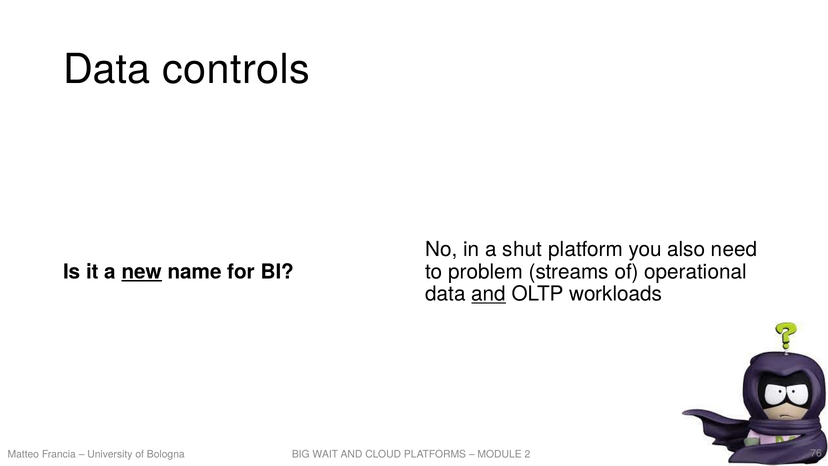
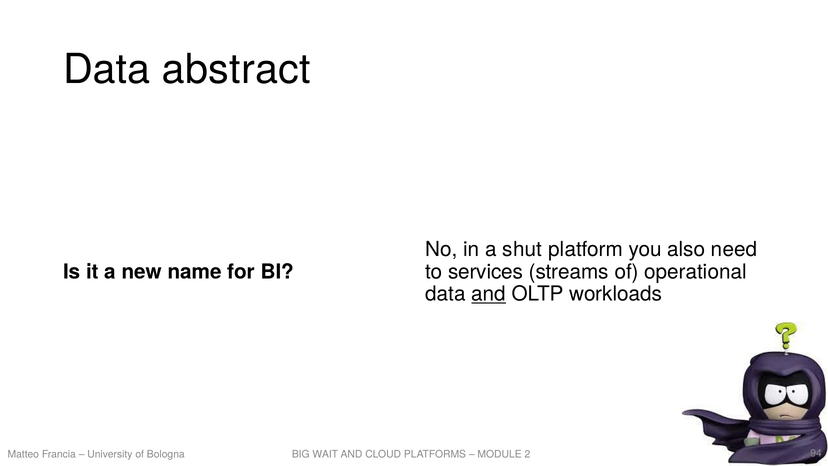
controls: controls -> abstract (236, 70)
problem: problem -> services (486, 272)
new underline: present -> none (142, 272)
76: 76 -> 94 (816, 453)
